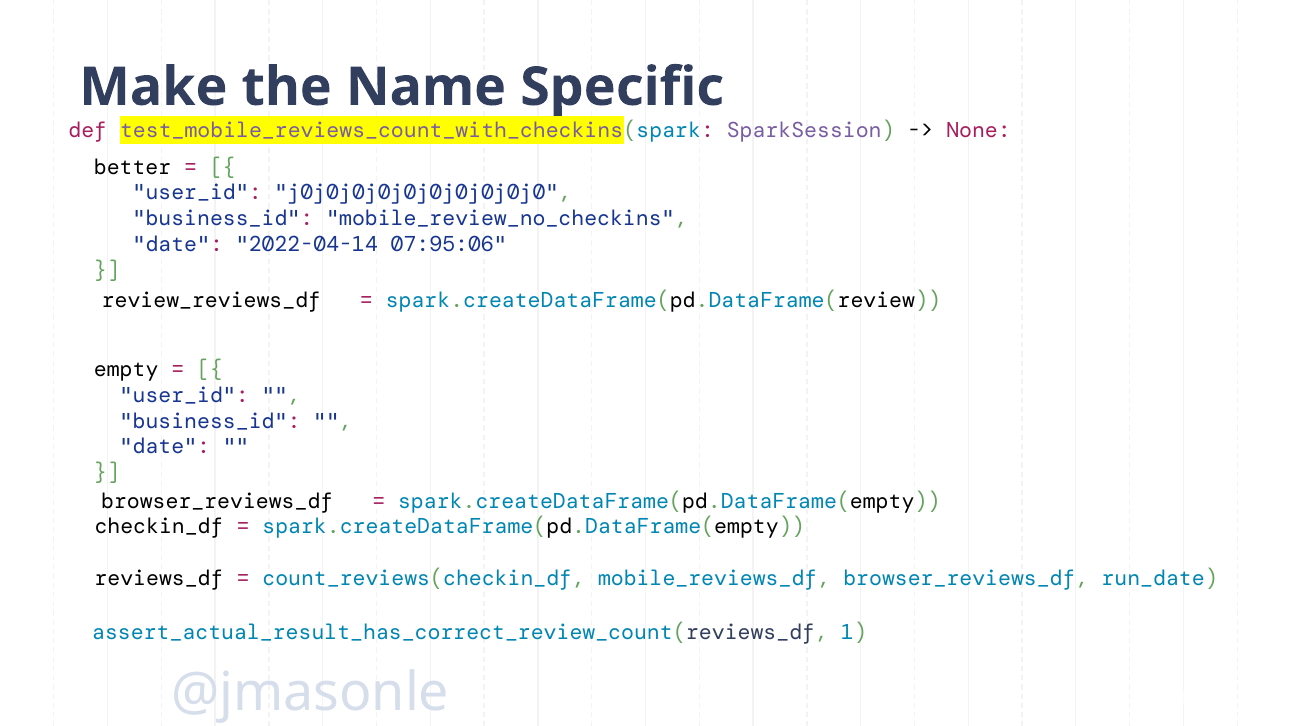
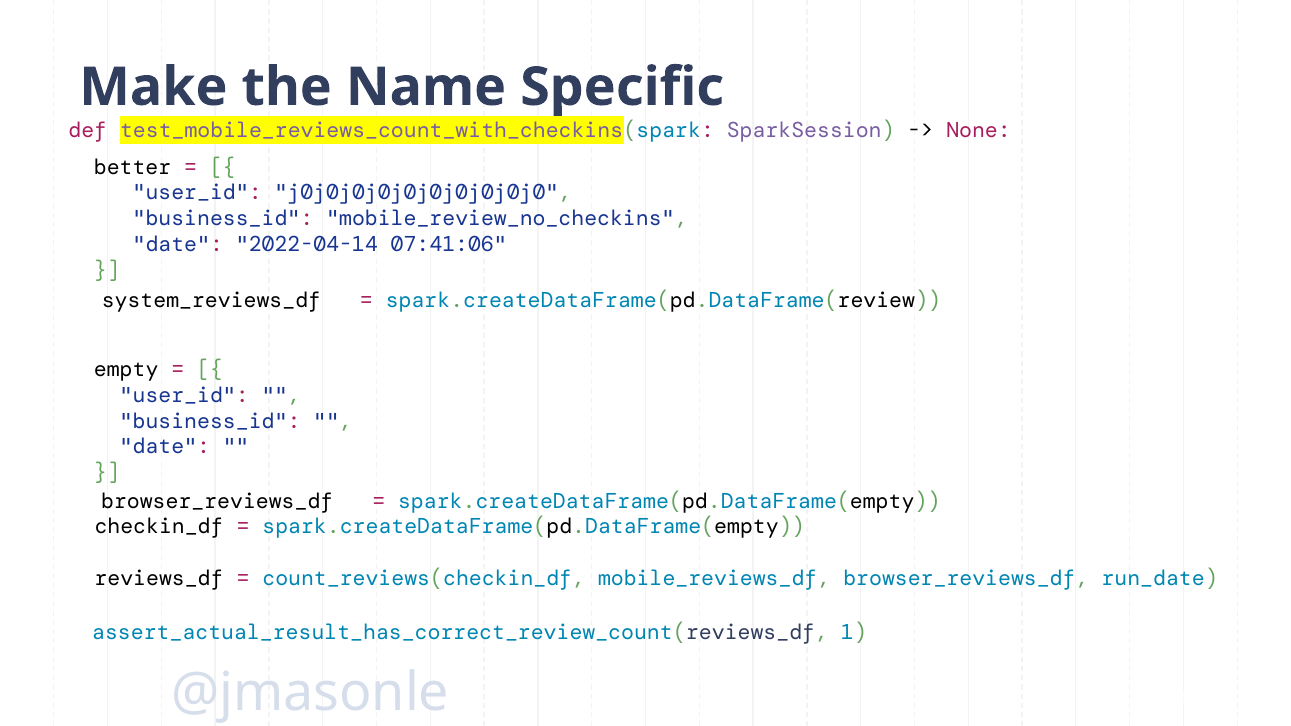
07:95:06: 07:95:06 -> 07:41:06 (449, 245)
review_reviews_df: review_reviews_df -> system_reviews_df (211, 300)
